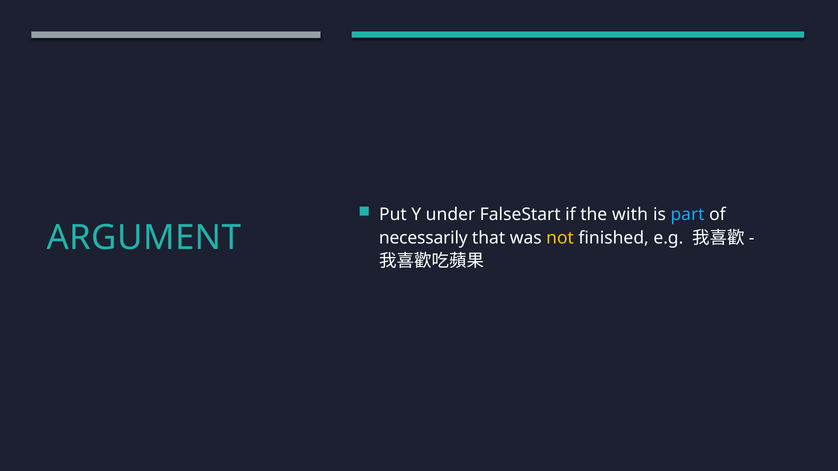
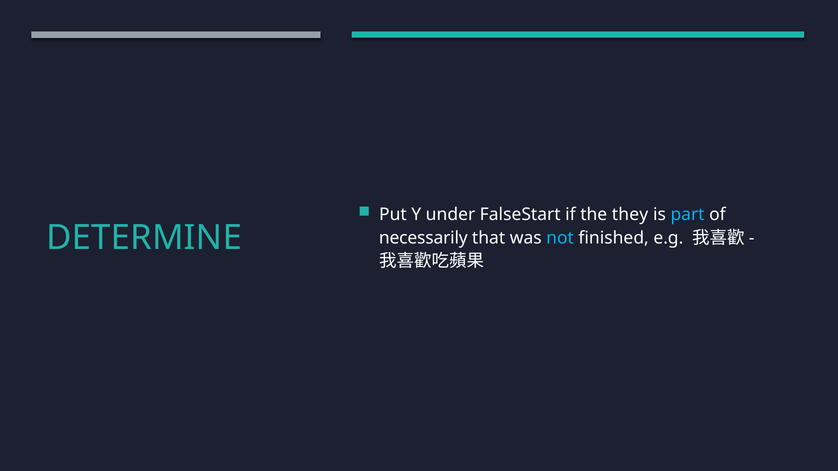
with: with -> they (630, 215)
ARGUMENT: ARGUMENT -> DETERMINE (144, 238)
not colour: yellow -> light blue (560, 238)
